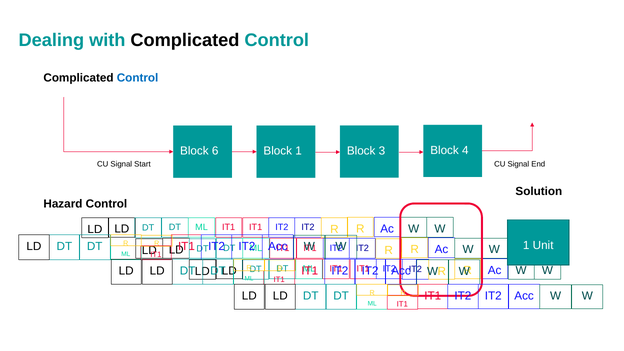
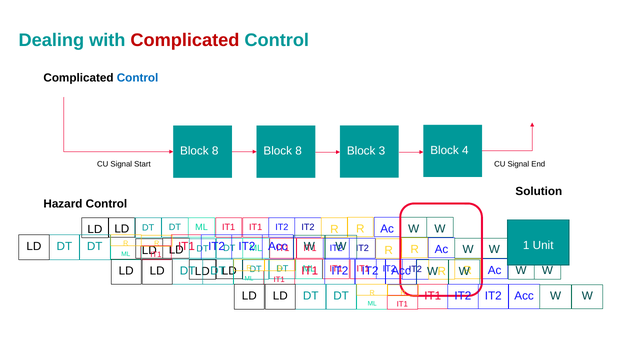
Complicated colour: black -> red (185, 40)
6: 6 -> 8 (215, 151)
1: 1 -> 8 (299, 151)
